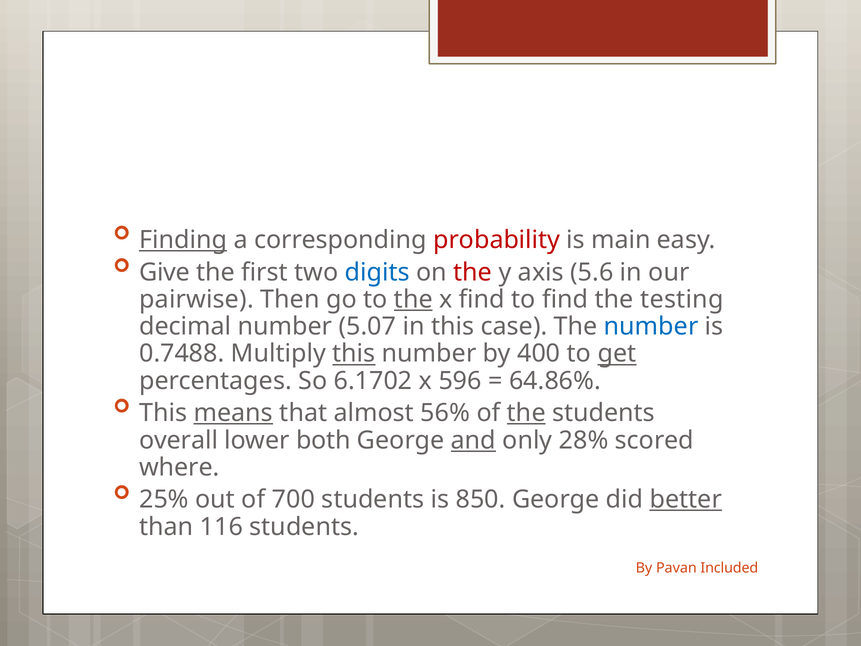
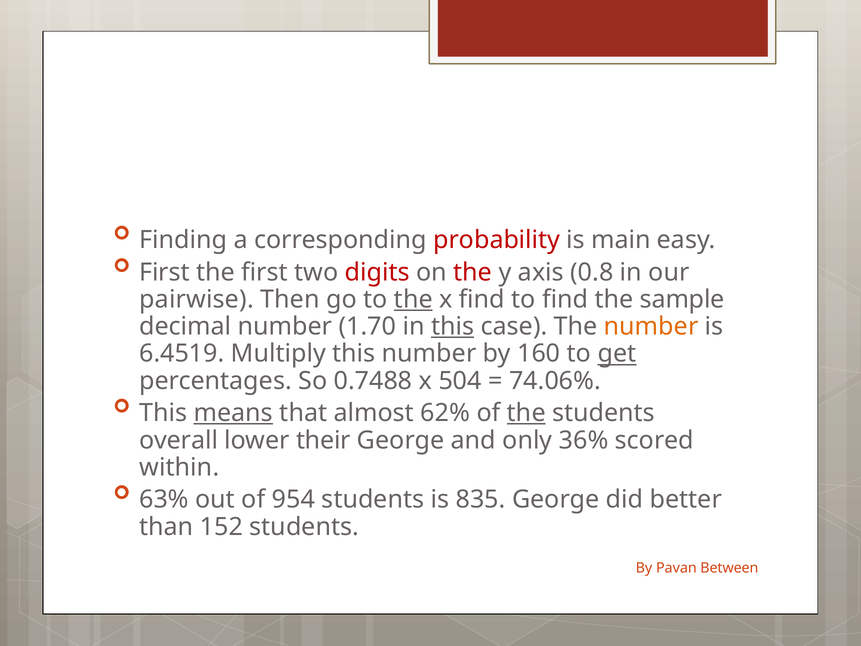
Finding underline: present -> none (183, 240)
Give: Give -> First (164, 272)
digits colour: blue -> red (377, 272)
5.6: 5.6 -> 0.8 (592, 272)
testing: testing -> sample (682, 299)
5.07: 5.07 -> 1.70 (367, 326)
this underline: none -> present (453, 326)
number colour: blue -> orange (651, 326)
0.7488: 0.7488 -> 6.4519 (182, 354)
this underline: present -> none (354, 354)
400: 400 -> 160 (539, 354)
6.1702: 6.1702 -> 0.7488 (373, 381)
596: 596 -> 504 (460, 381)
64.86%: 64.86% -> 74.06% (555, 381)
56%: 56% -> 62% (445, 413)
both: both -> their (323, 440)
and underline: present -> none (473, 440)
28%: 28% -> 36% (584, 440)
where: where -> within (179, 467)
25%: 25% -> 63% (164, 499)
700: 700 -> 954 (293, 499)
850: 850 -> 835 (481, 499)
better underline: present -> none (686, 499)
116: 116 -> 152 (221, 527)
Included: Included -> Between (729, 568)
